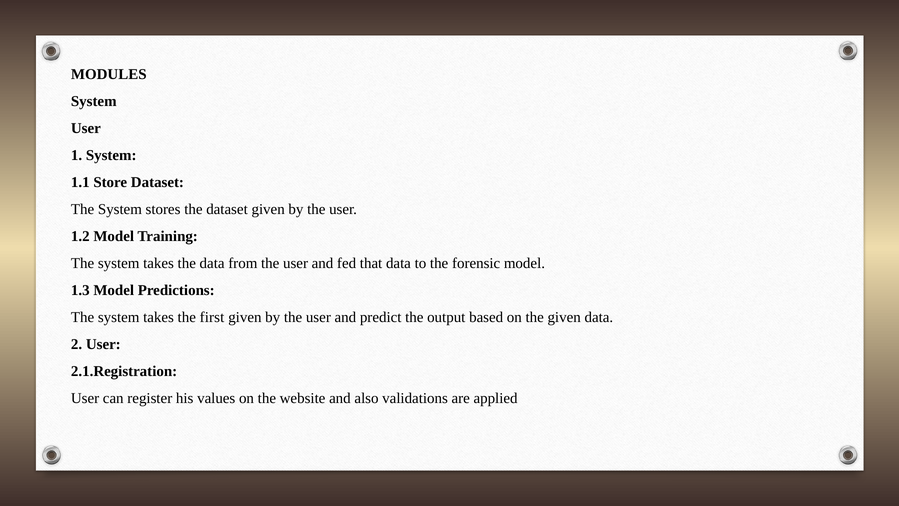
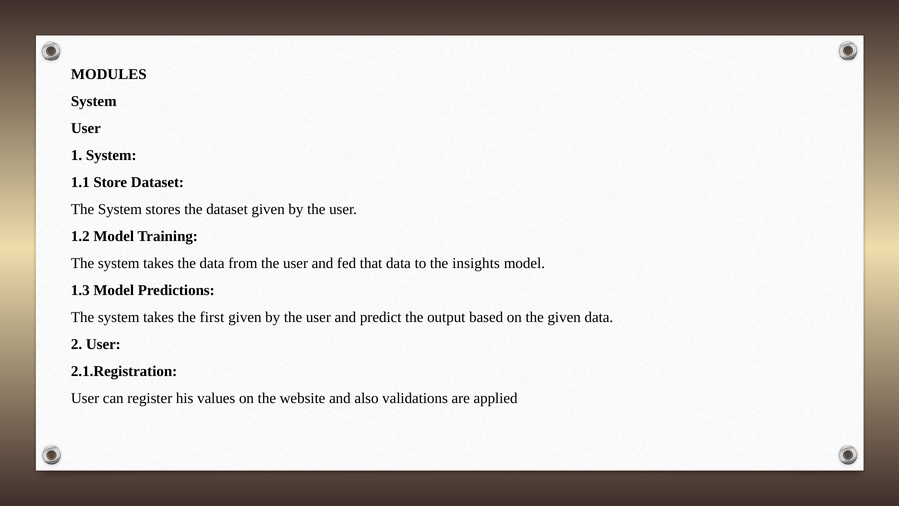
forensic: forensic -> insights (476, 263)
